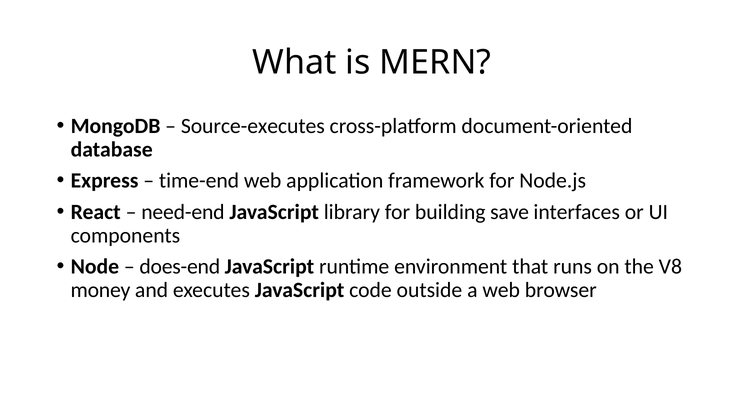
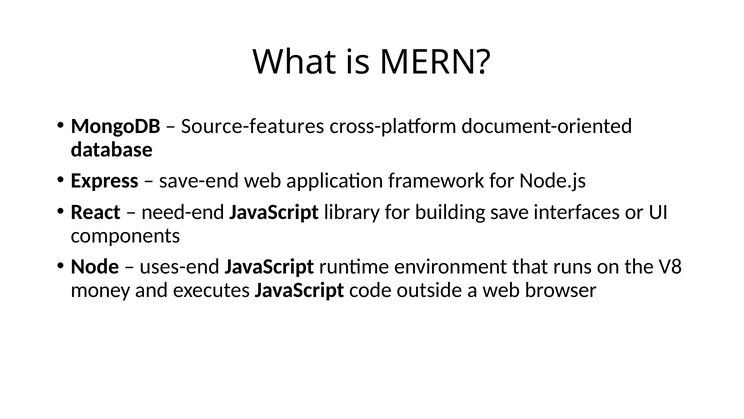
Source-executes: Source-executes -> Source-features (253, 126)
time-end: time-end -> save-end (199, 180)
does-end: does-end -> uses-end (180, 266)
